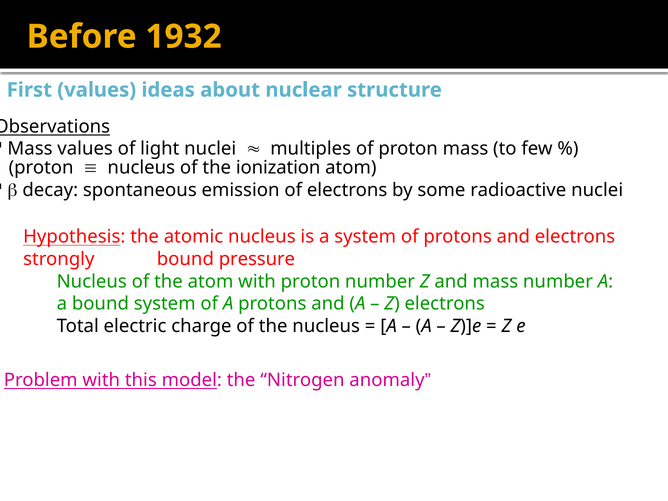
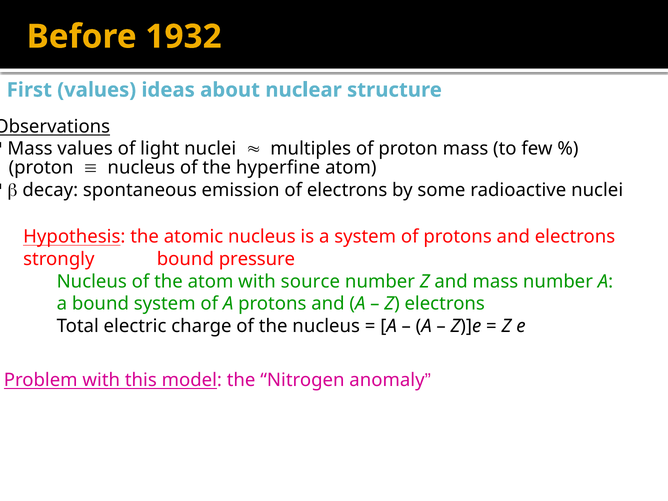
ionization: ionization -> hyperfine (278, 168)
with proton: proton -> source (310, 281)
